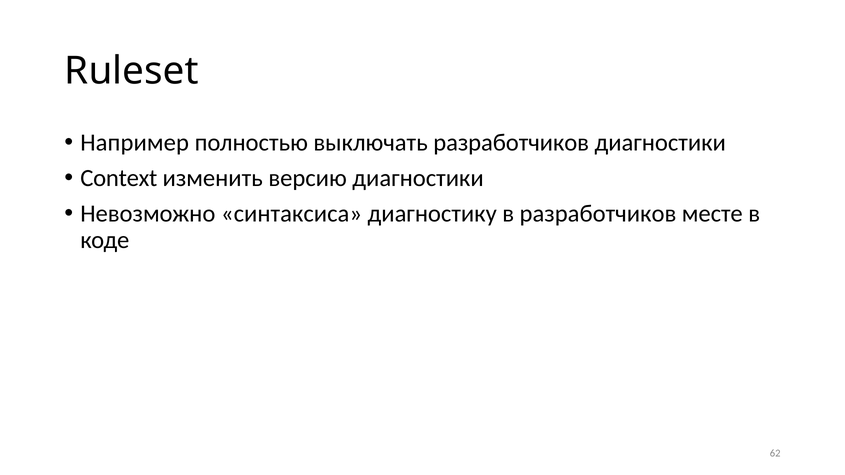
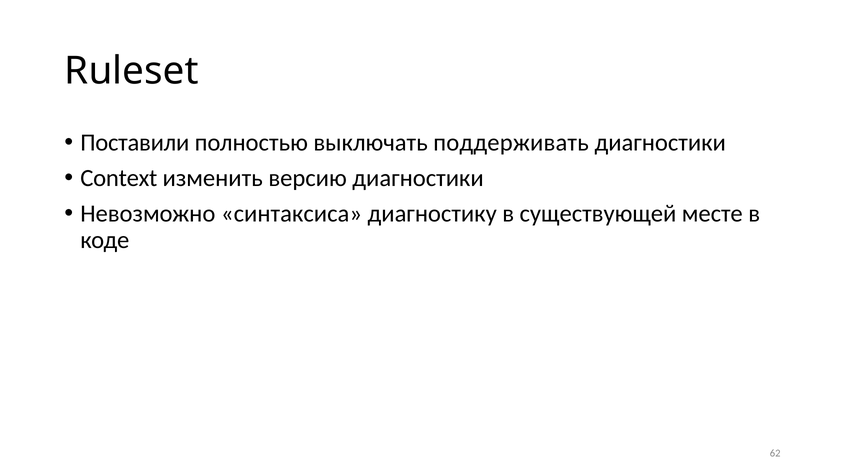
Например: Например -> Поставили (135, 143)
выключать разработчиков: разработчиков -> поддерживать (511, 143)
в разработчиков: разработчиков -> существующей (598, 214)
